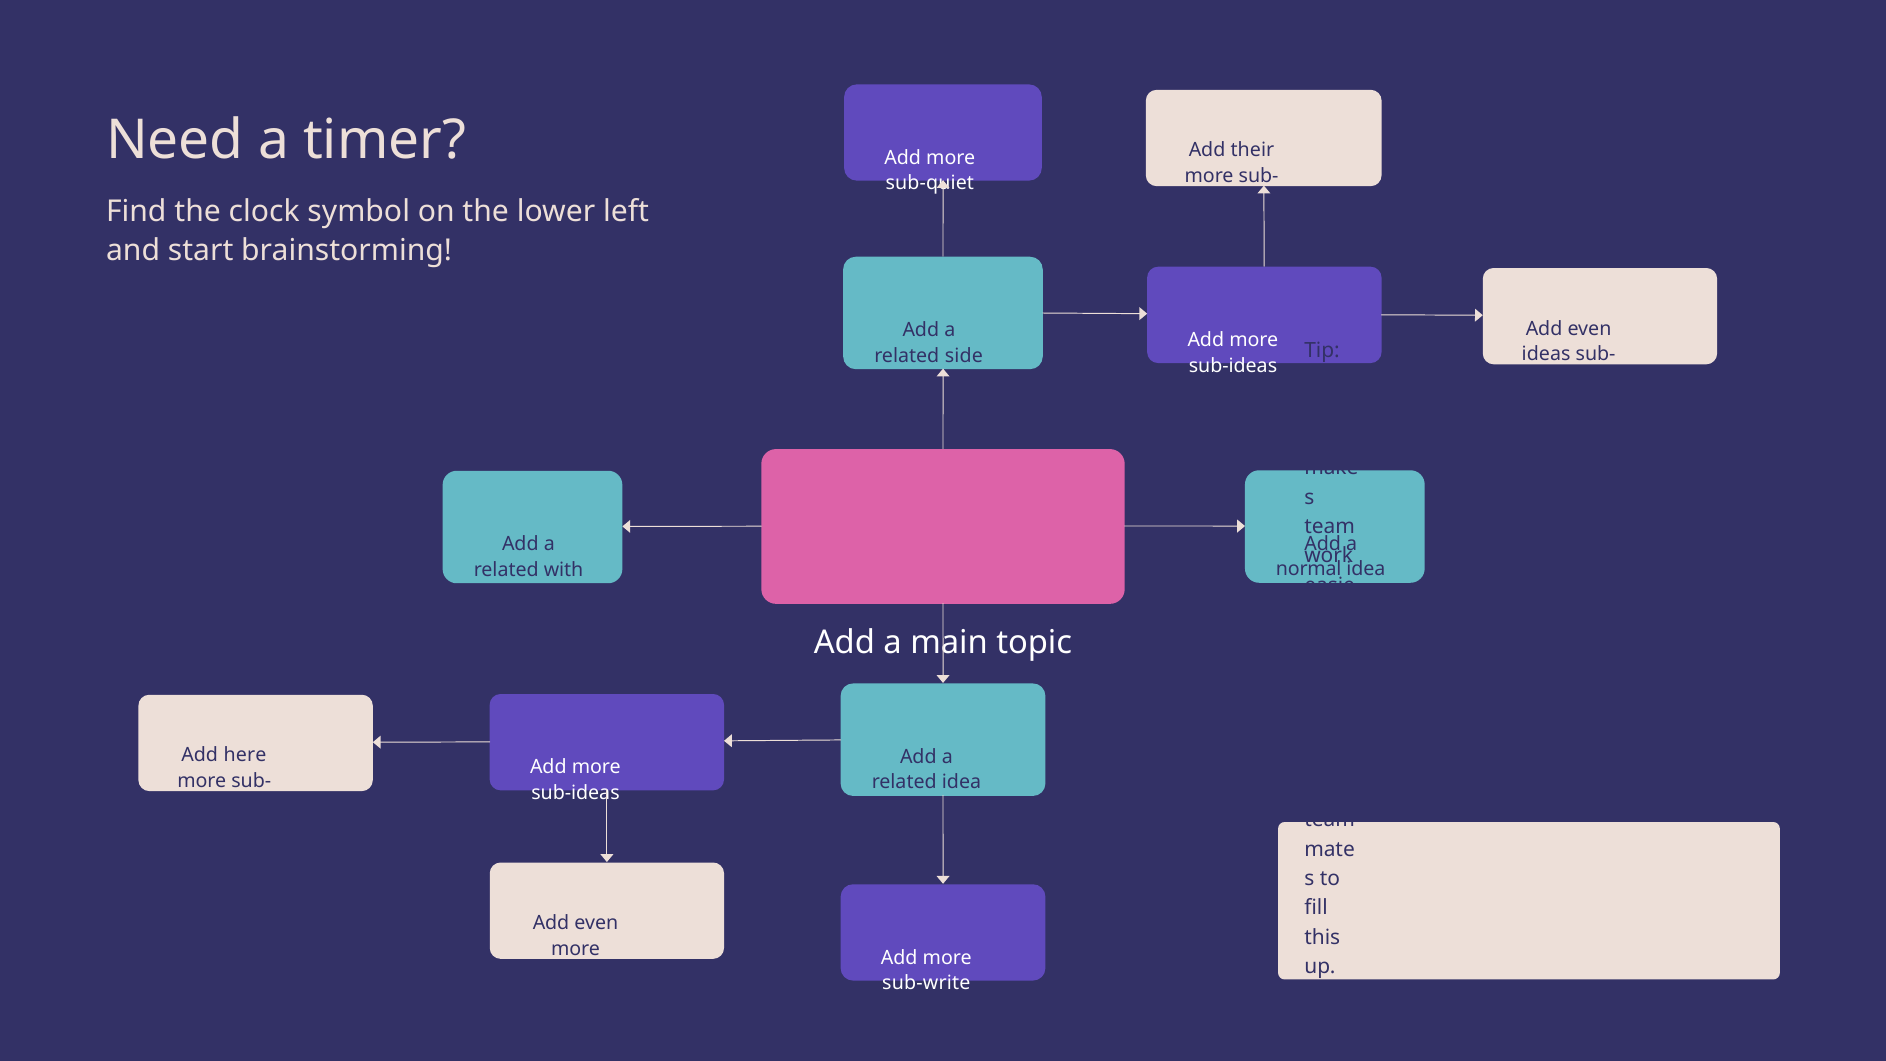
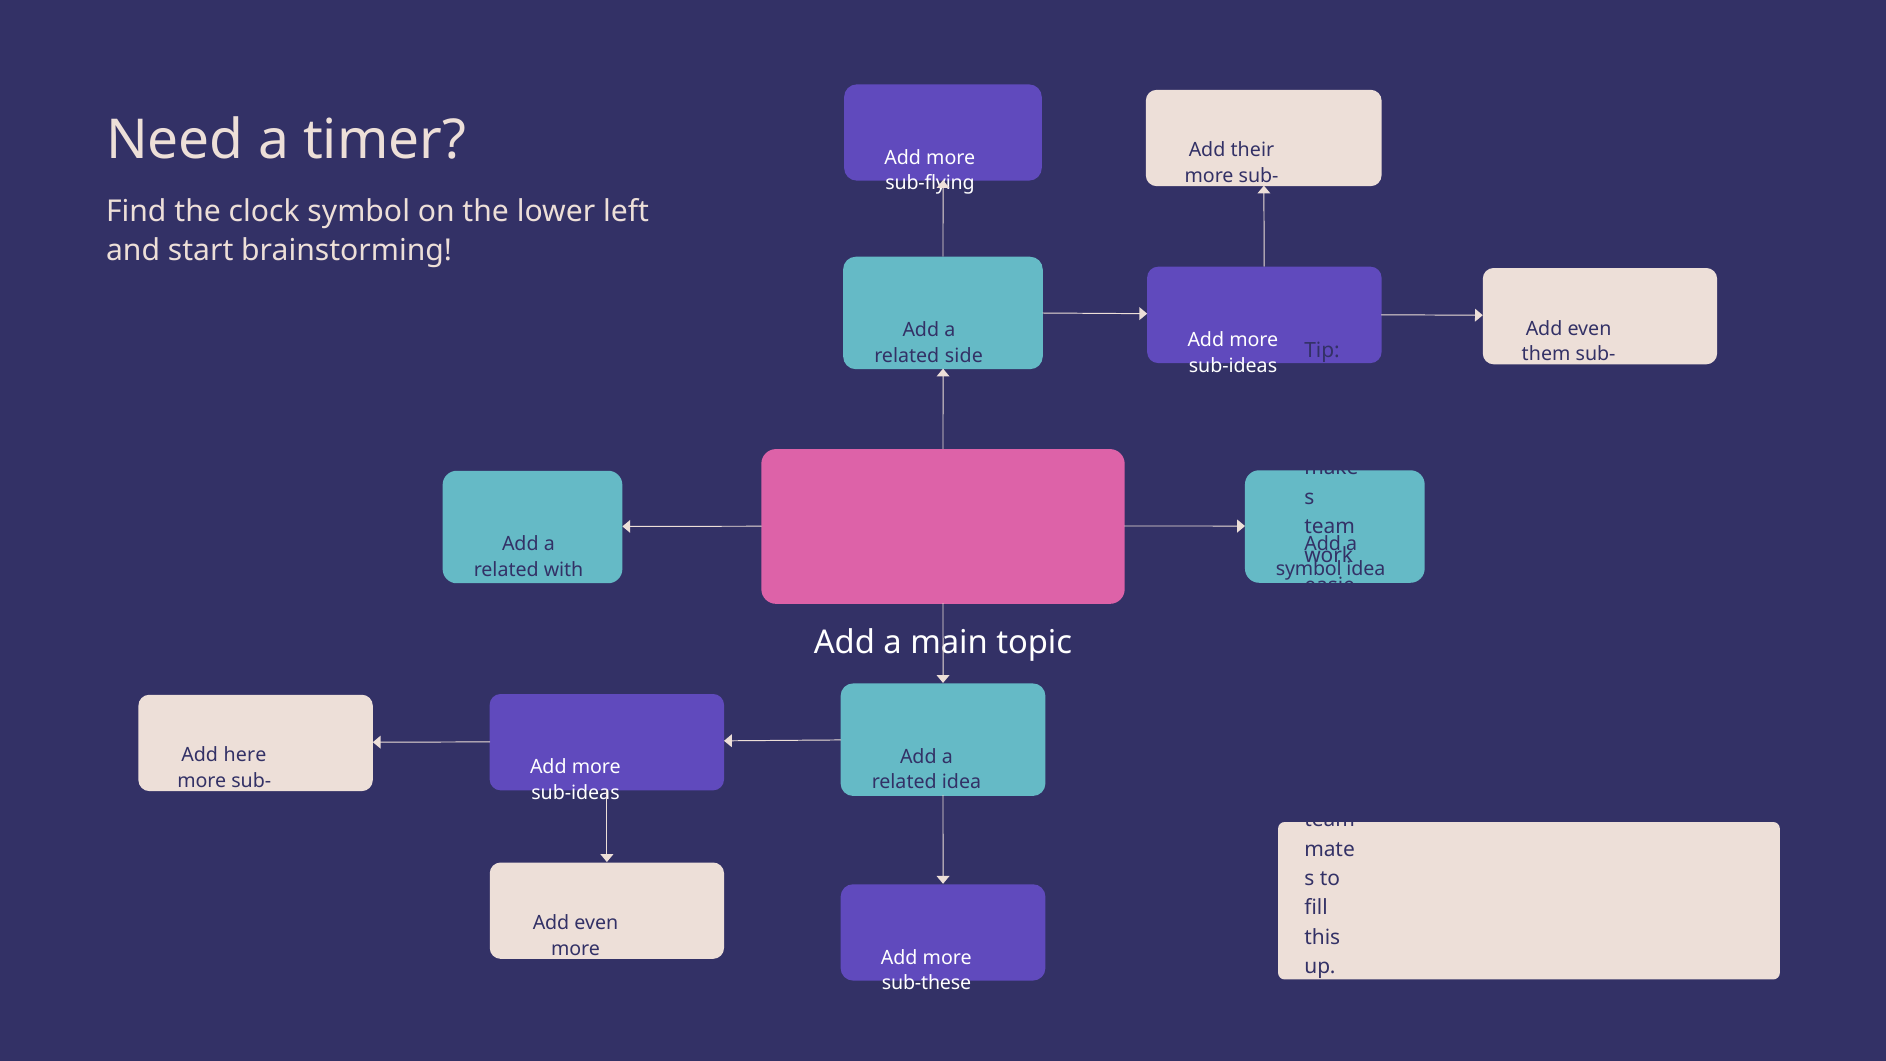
sub-quiet: sub-quiet -> sub-flying (930, 183)
ideas: ideas -> them (1546, 354)
normal: normal -> symbol (1309, 569)
sub-write: sub-write -> sub-these (927, 983)
